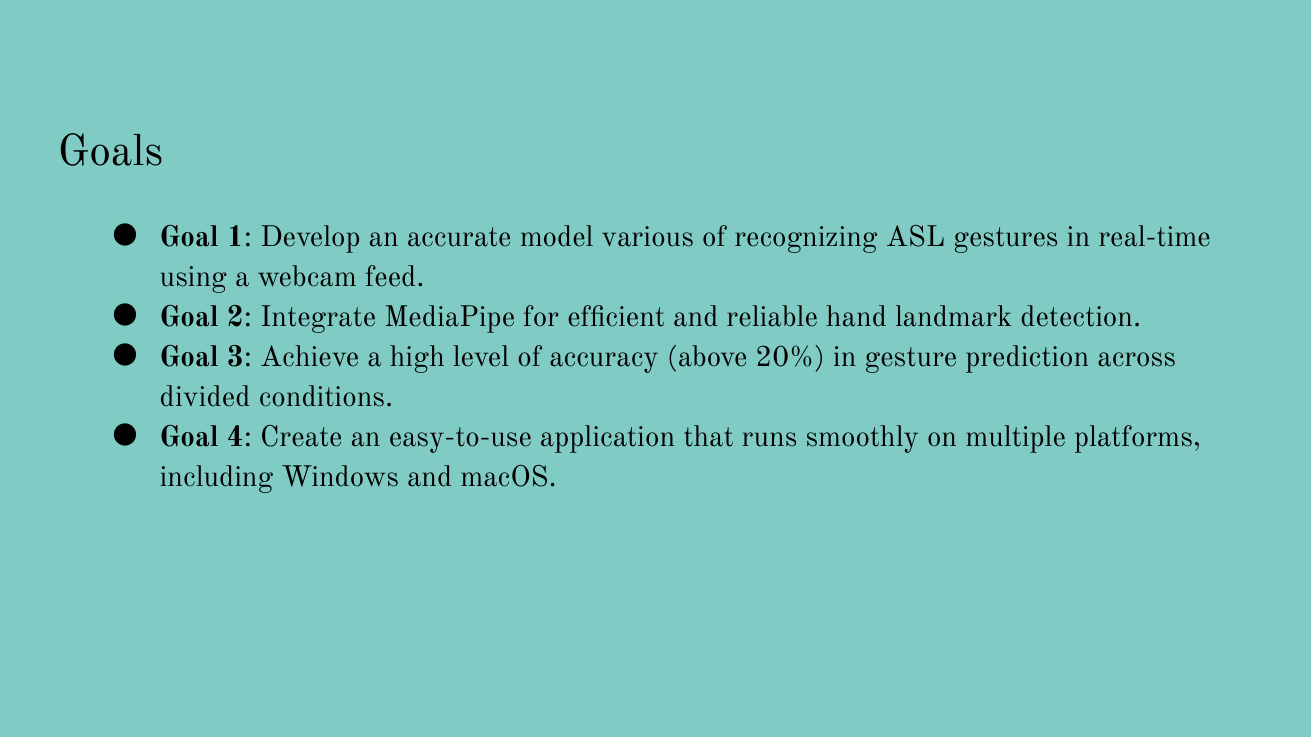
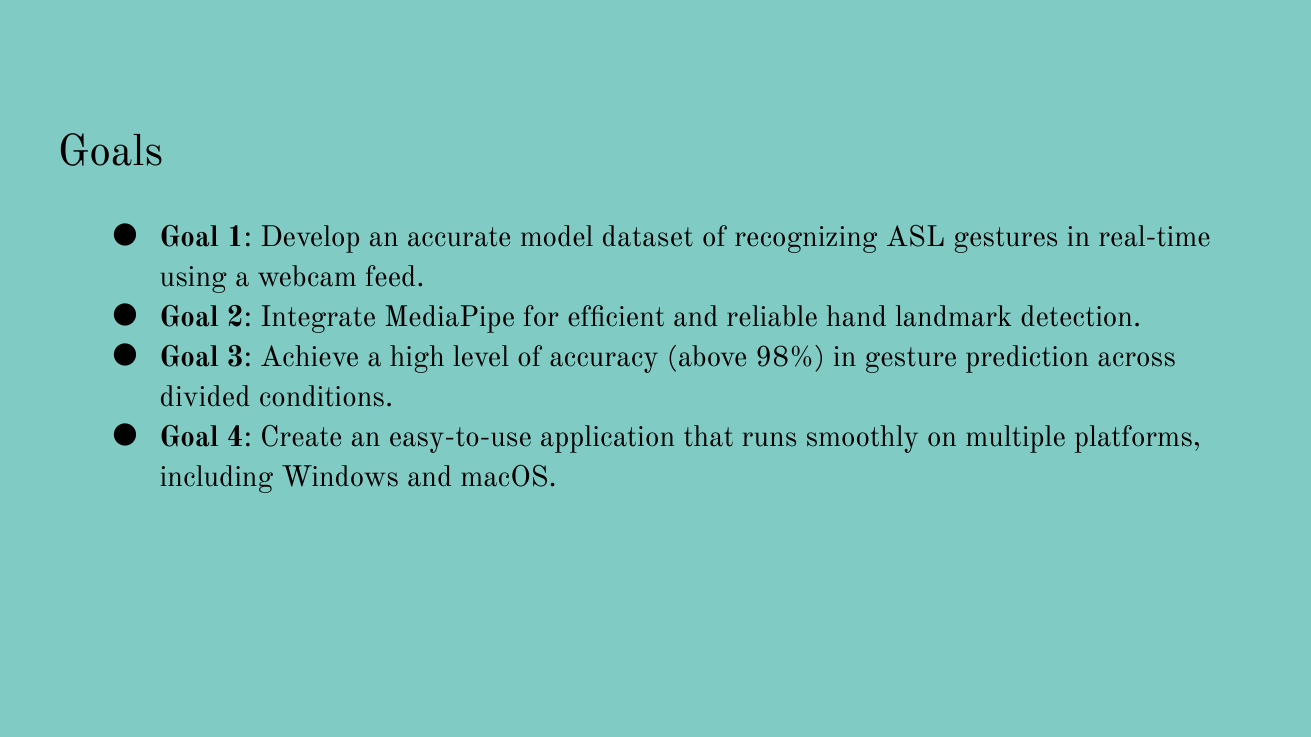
various: various -> dataset (648, 237)
20%: 20% -> 98% (790, 357)
